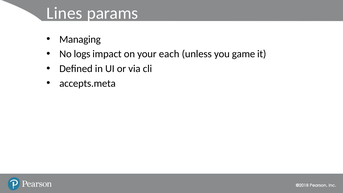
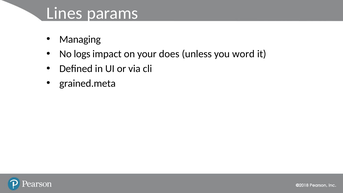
each: each -> does (169, 54)
game: game -> word (243, 54)
accepts.meta: accepts.meta -> grained.meta (88, 83)
